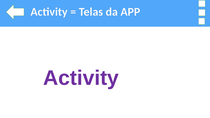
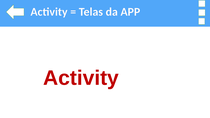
Activity colour: purple -> red (81, 78)
